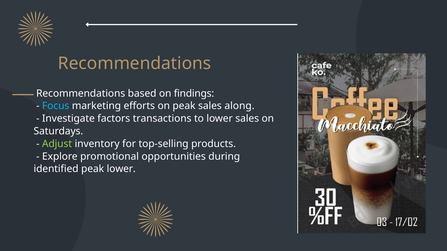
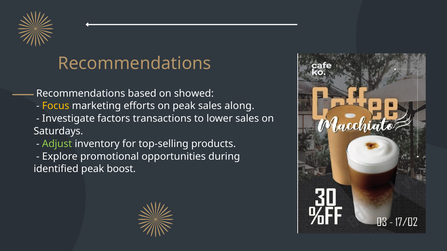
findings: findings -> showed (194, 94)
Focus colour: light blue -> yellow (56, 106)
peak lower: lower -> boost (121, 169)
